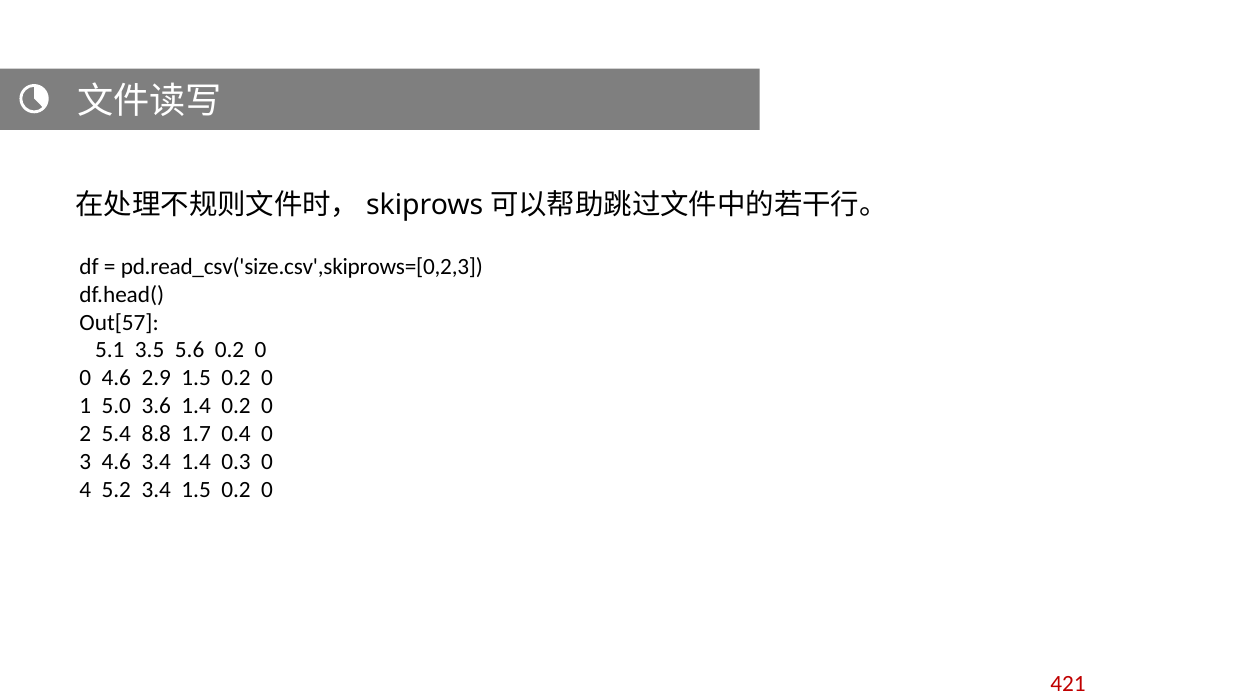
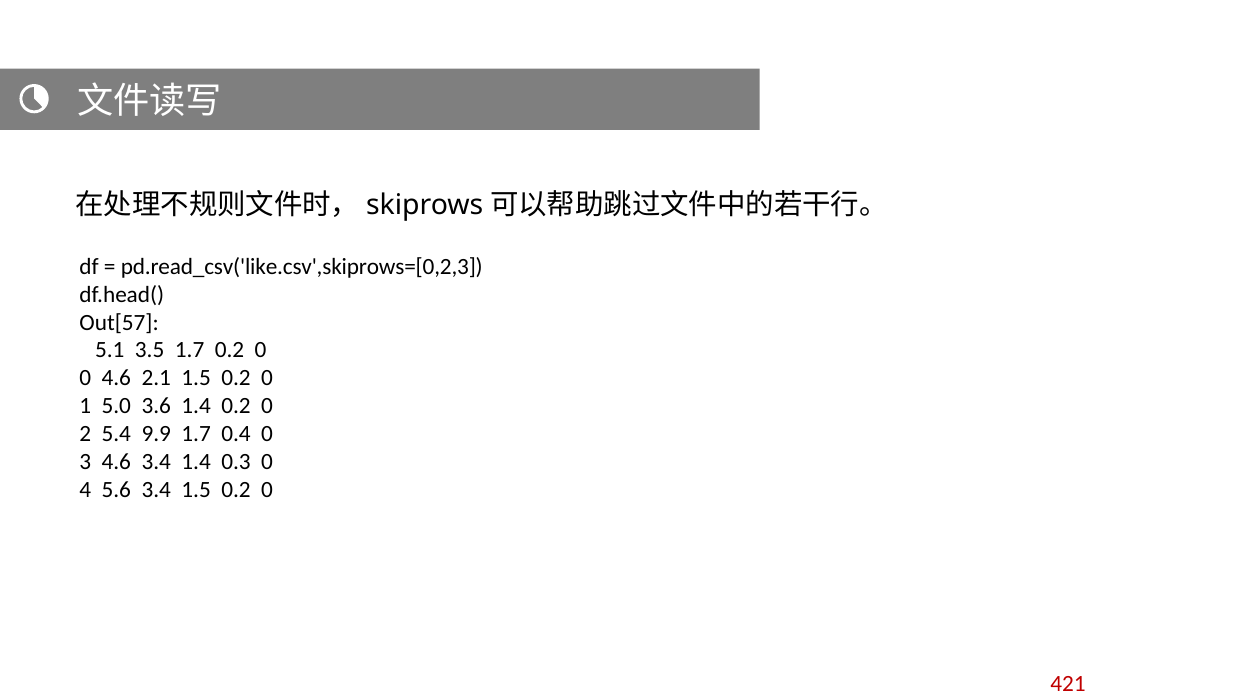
pd.read_csv('size.csv',skiprows=[0,2,3: pd.read_csv('size.csv',skiprows=[0,2,3 -> pd.read_csv('like.csv',skiprows=[0,2,3 (302, 267)
3.5 5.6: 5.6 -> 1.7 (190, 350)
2.9: 2.9 -> 2.1 (156, 378)
8.8: 8.8 -> 9.9 (156, 434)
5.2: 5.2 -> 5.6 (116, 490)
